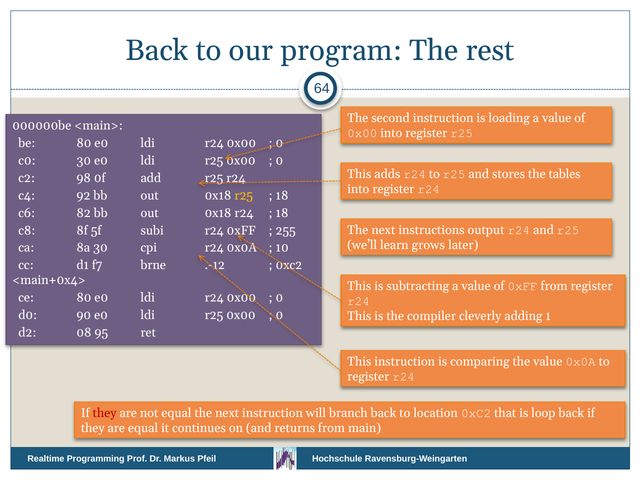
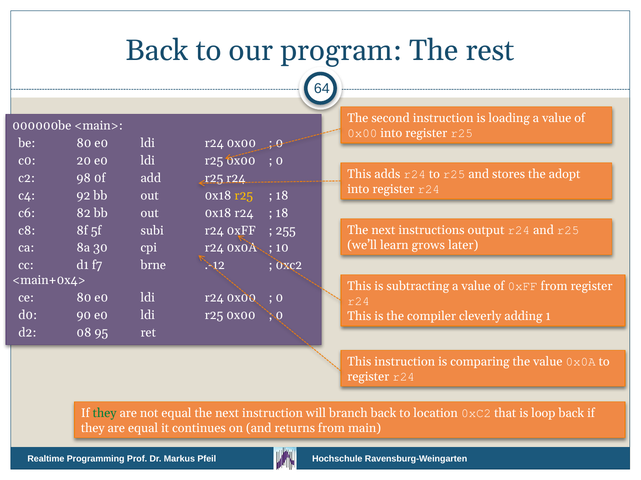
c0 30: 30 -> 20 (84, 161)
tables: tables -> adopt (565, 175)
they colour: red -> green (105, 414)
